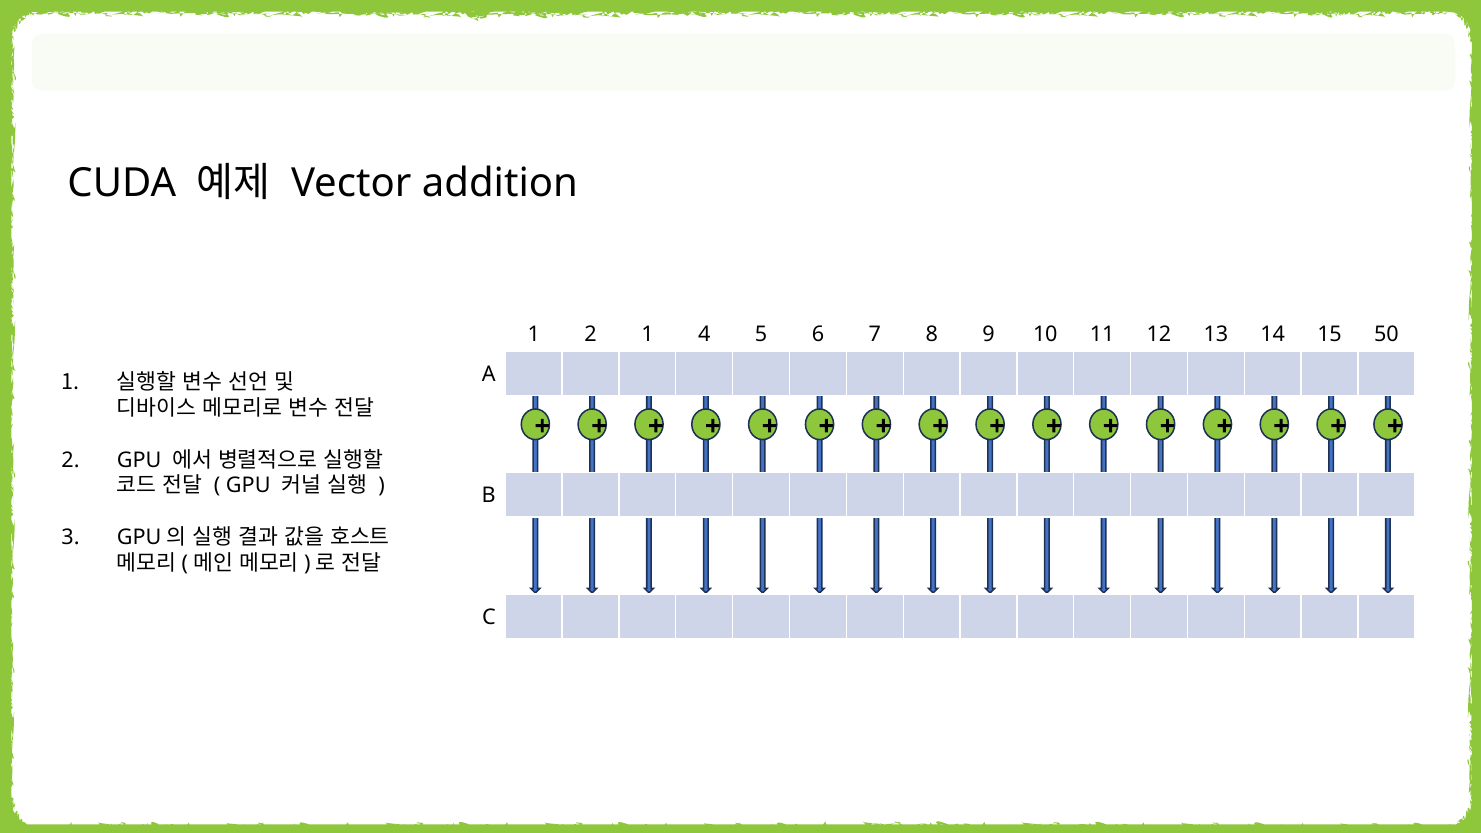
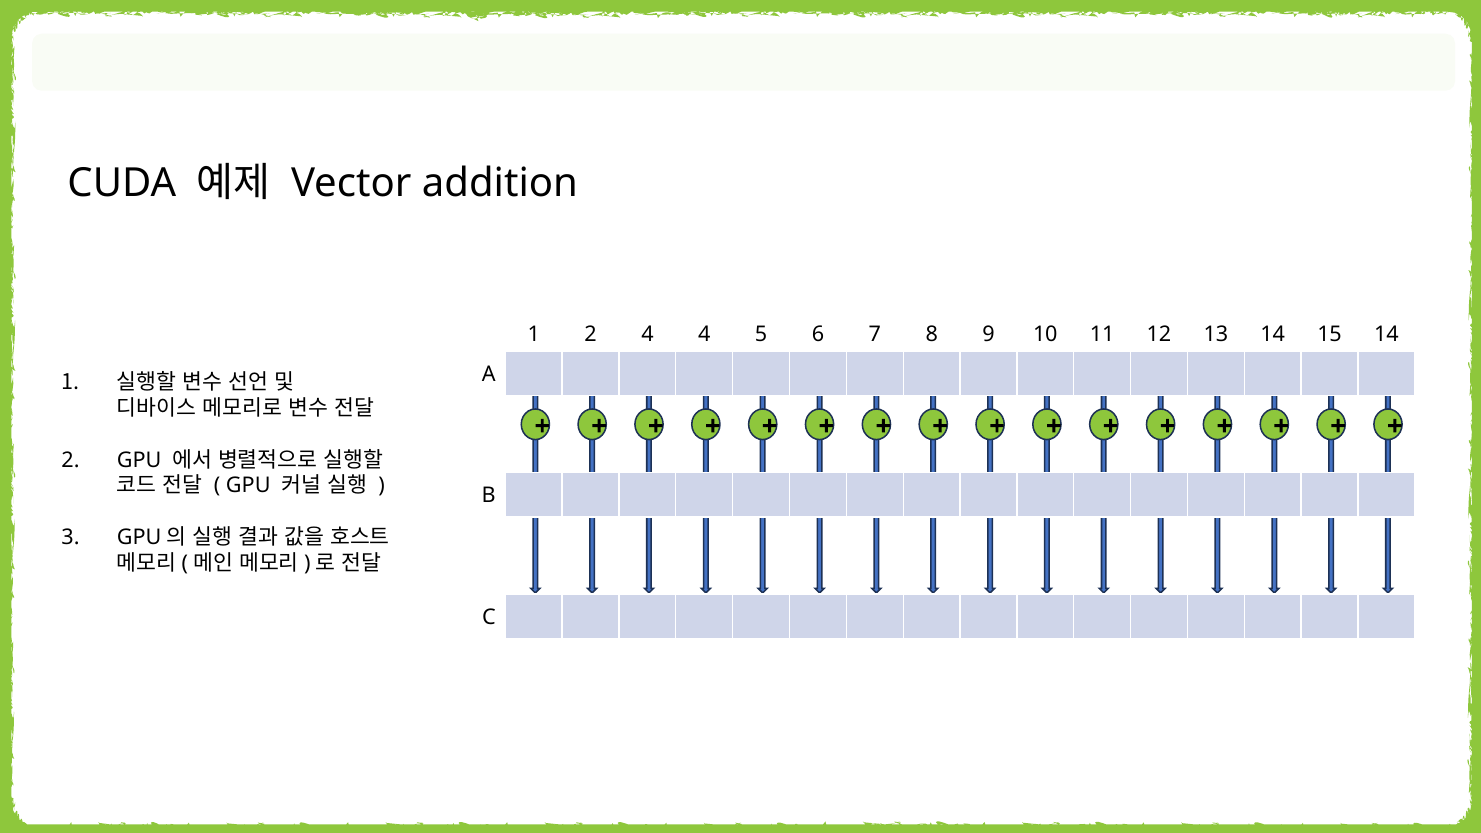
2 1: 1 -> 4 (647, 334)
15 50: 50 -> 14 (1386, 334)
